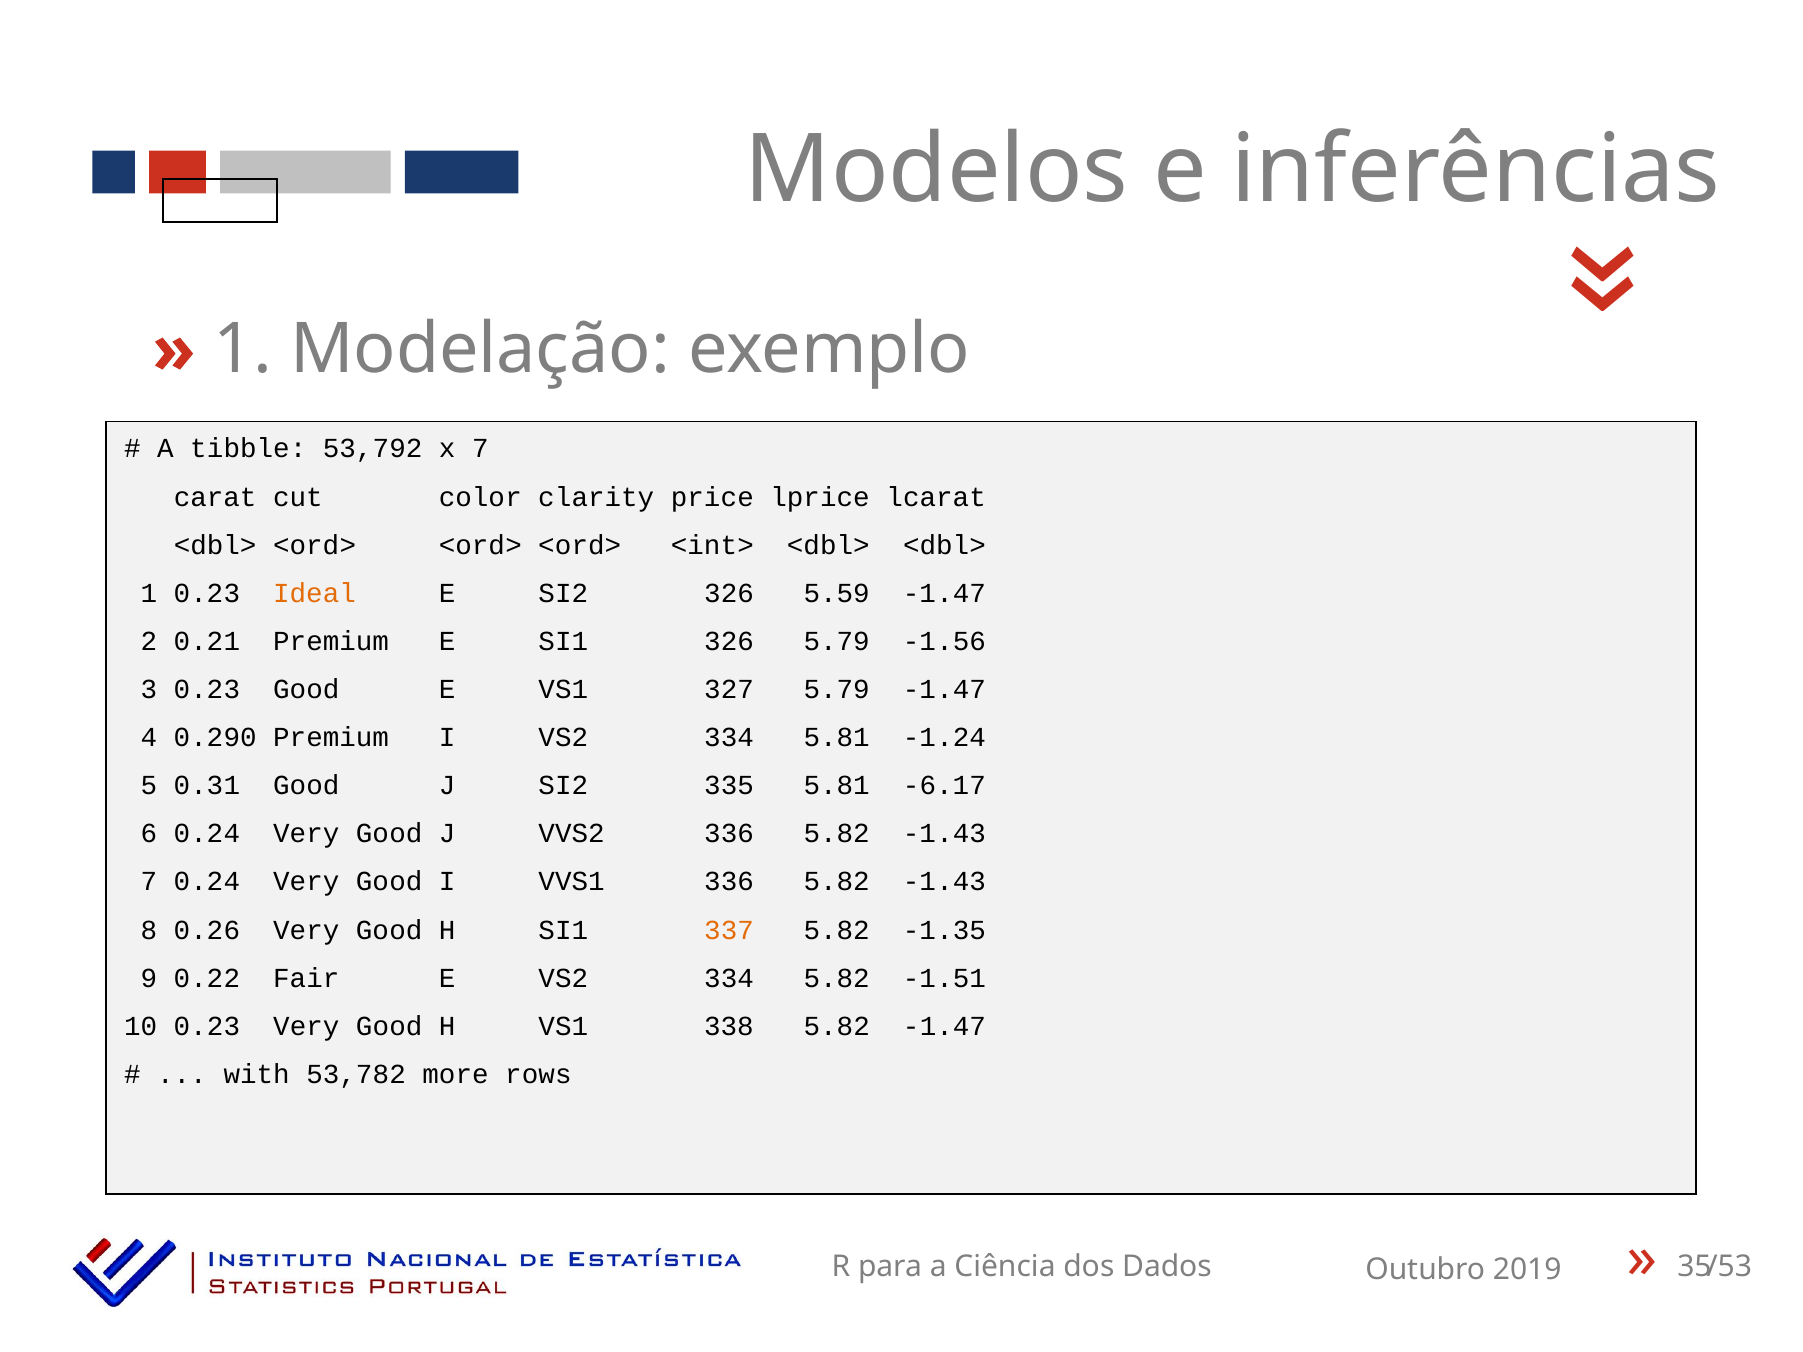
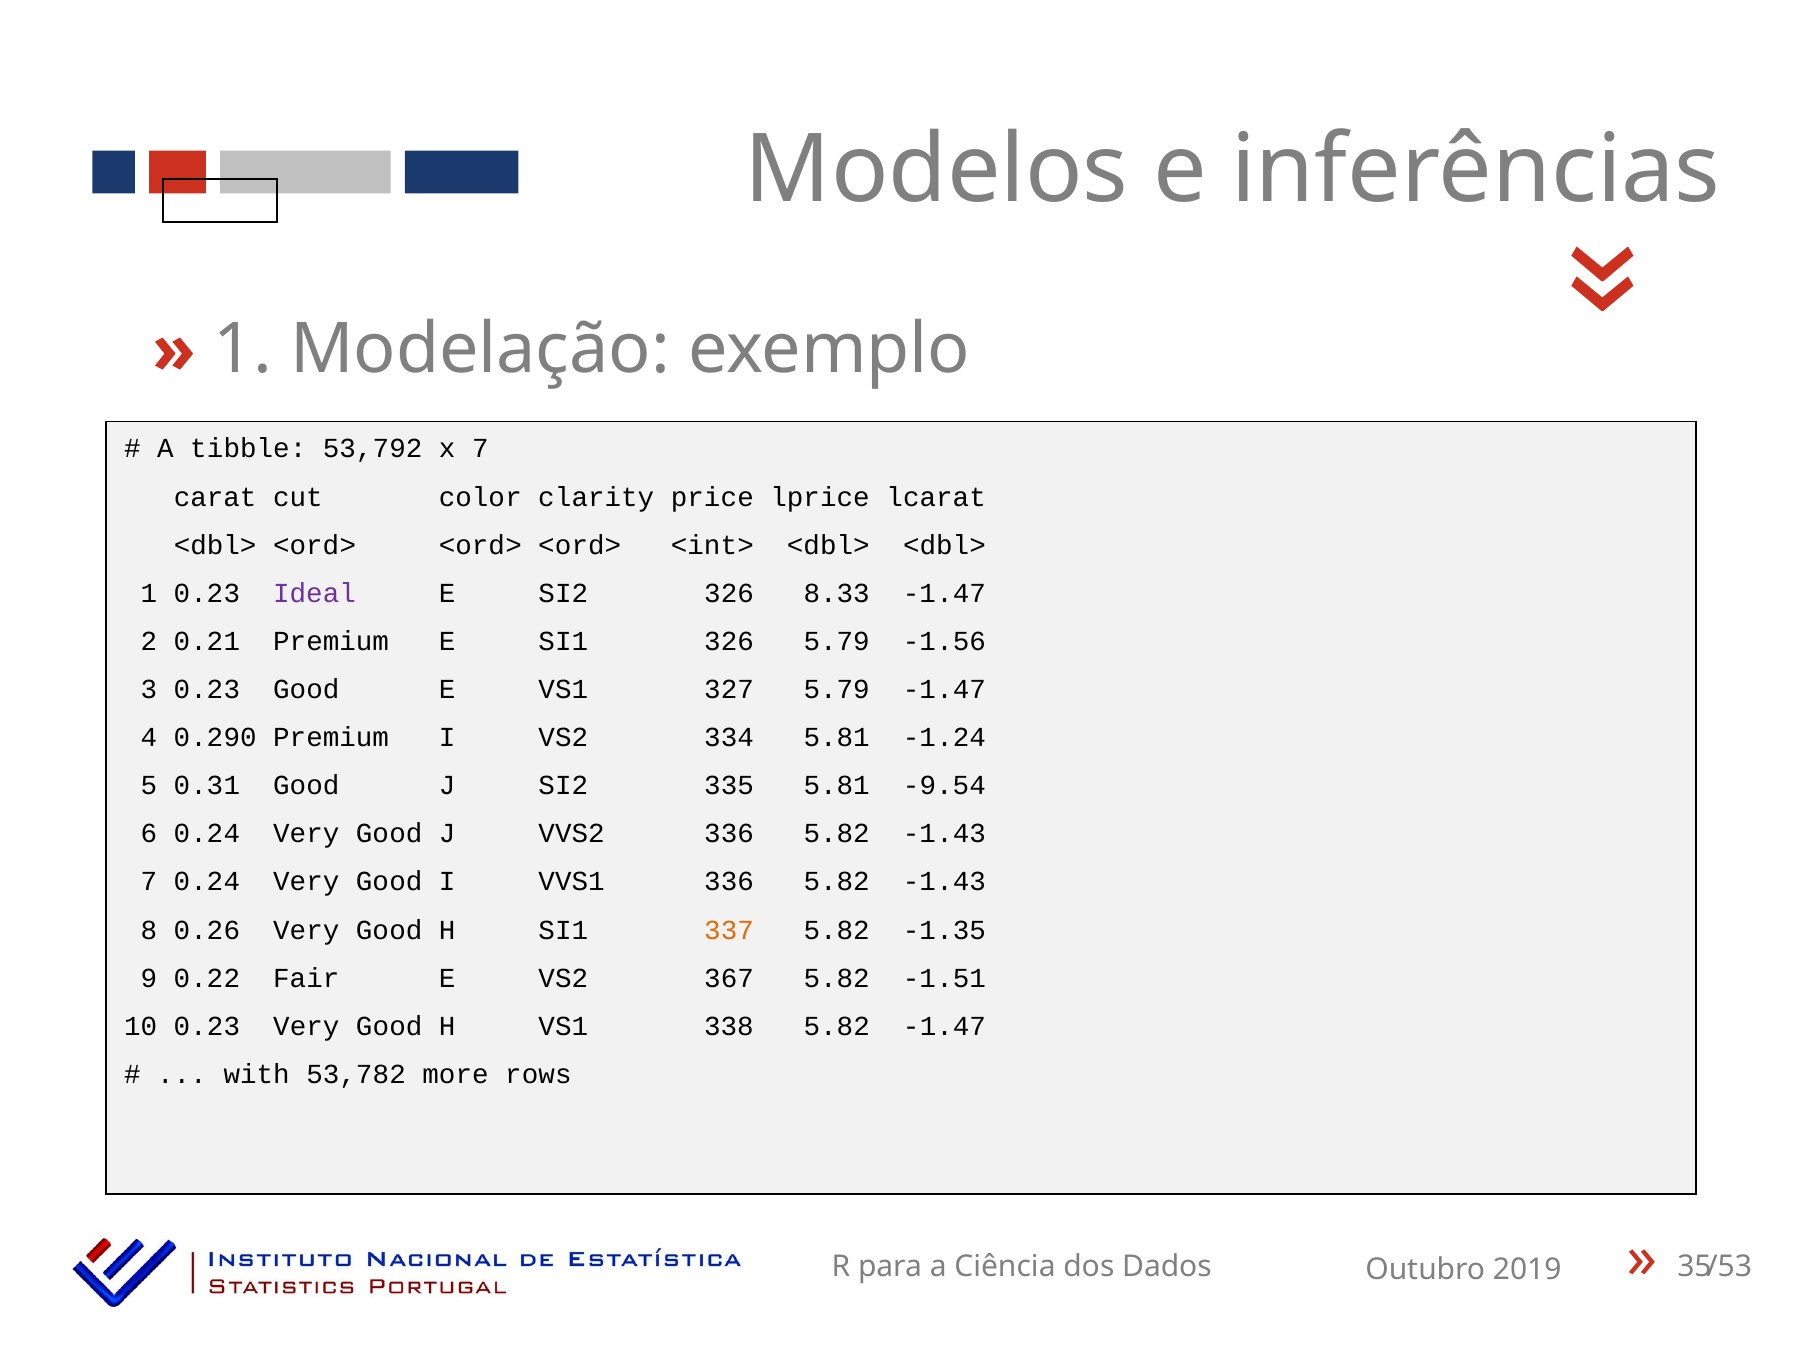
Ideal colour: orange -> purple (315, 593)
5.59: 5.59 -> 8.33 (837, 593)
-6.17: -6.17 -> -9.54 (944, 786)
E VS2 334: 334 -> 367 (729, 978)
